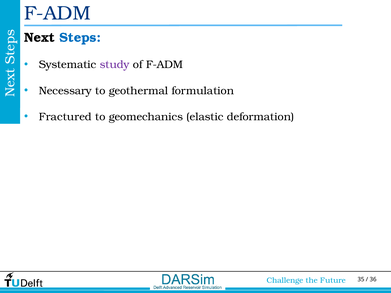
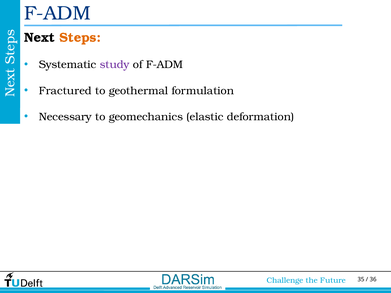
Steps colour: blue -> orange (80, 37)
Necessary: Necessary -> Fractured (65, 91)
Fractured: Fractured -> Necessary (65, 117)
